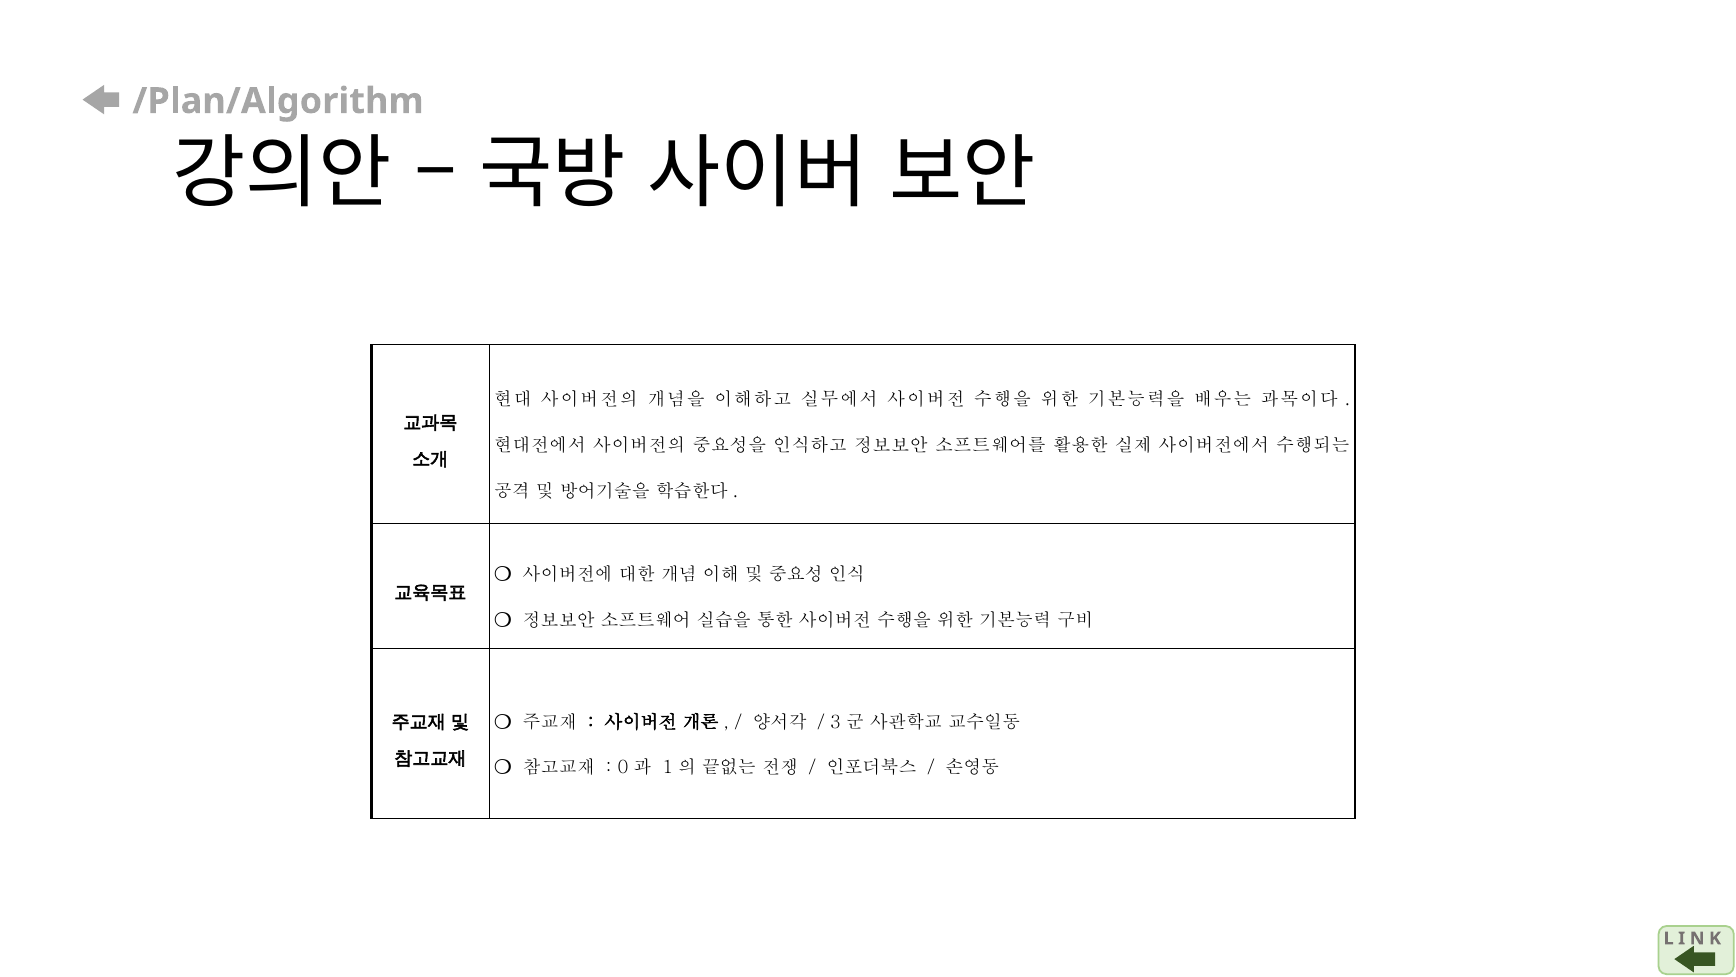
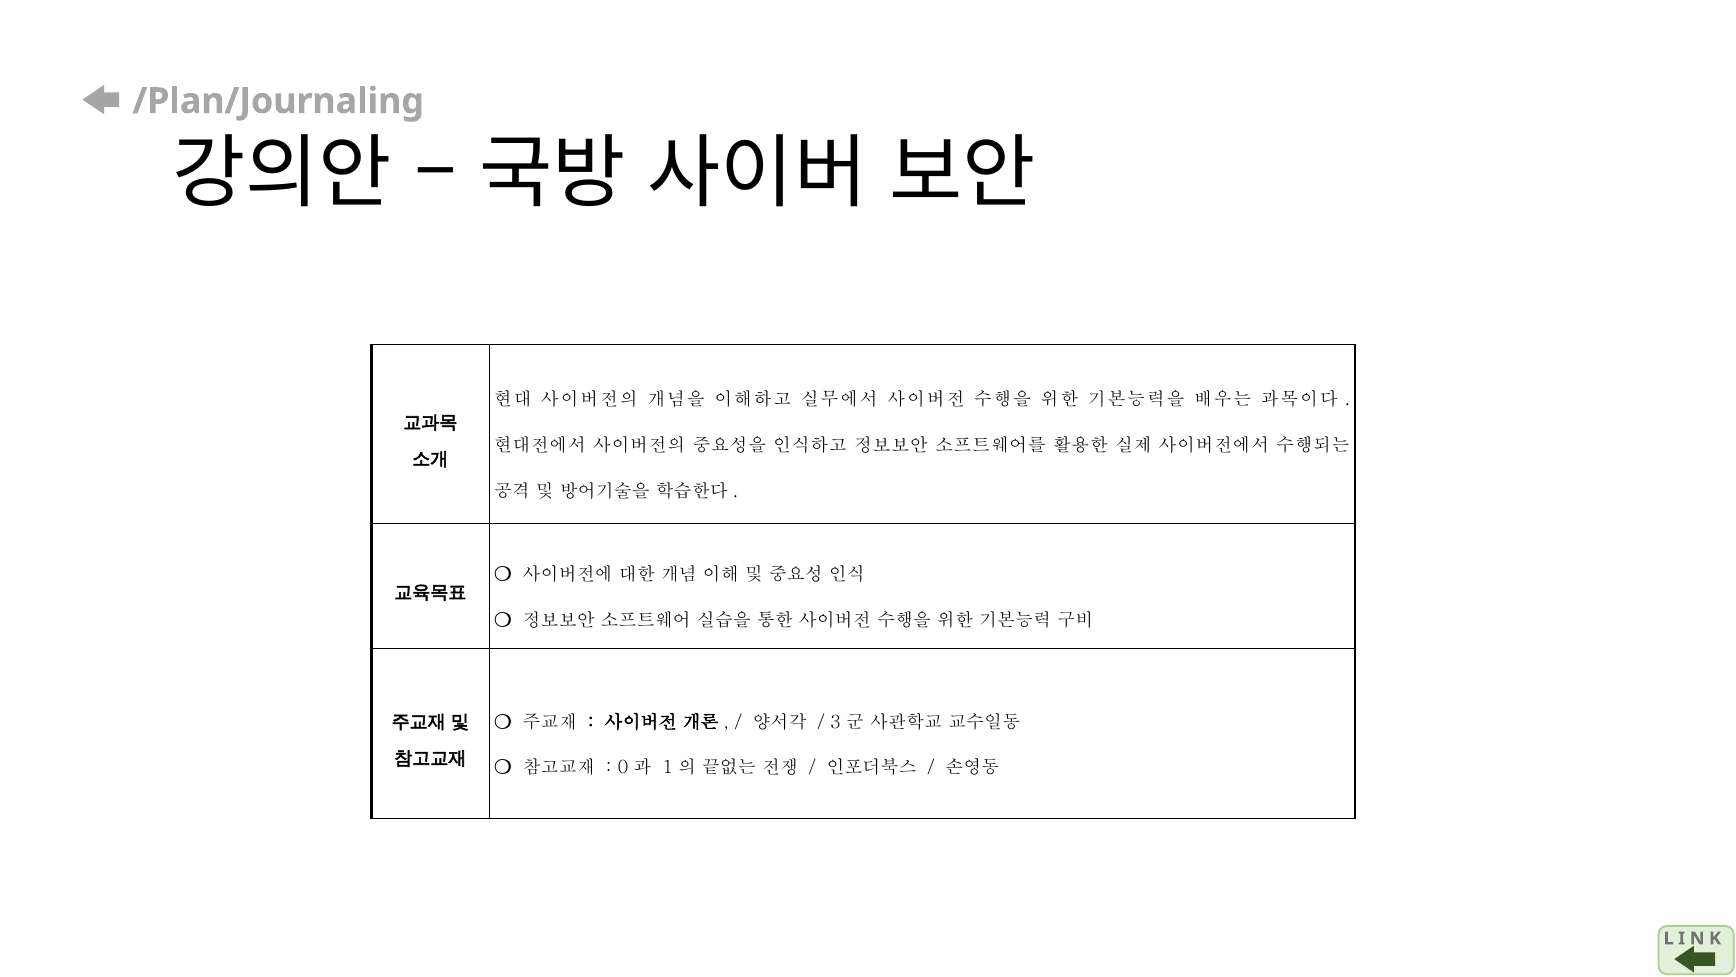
/Plan/Algorithm: /Plan/Algorithm -> /Plan/Journaling (278, 101)
